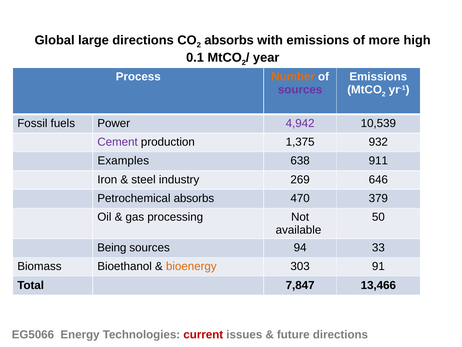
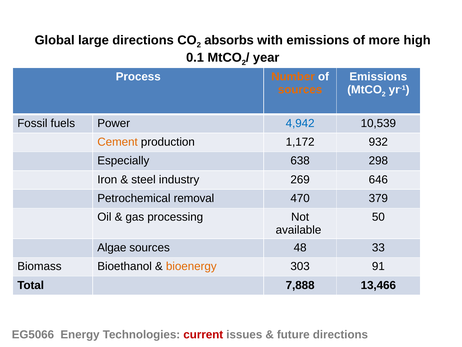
sources colour: purple -> orange (300, 90)
4,942 colour: purple -> blue (300, 123)
Cement colour: purple -> orange (118, 142)
1,375: 1,375 -> 1,172 (300, 142)
Examples: Examples -> Especially (123, 161)
911: 911 -> 298 (378, 161)
Petrochemical absorbs: absorbs -> removal (194, 198)
Being: Being -> Algae (112, 247)
94: 94 -> 48 (300, 247)
7,847: 7,847 -> 7,888 (300, 285)
